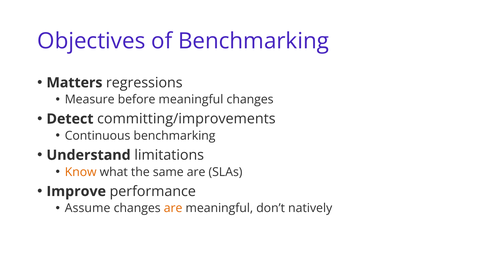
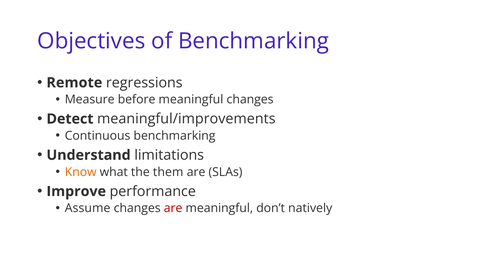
Matters: Matters -> Remote (74, 83)
committing/improvements: committing/improvements -> meaningful/improvements (186, 119)
same: same -> them (168, 172)
are colour: orange -> red (173, 208)
